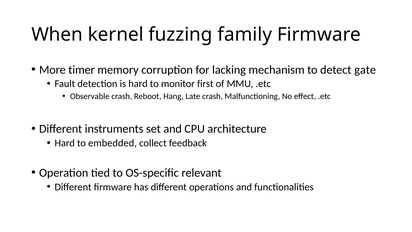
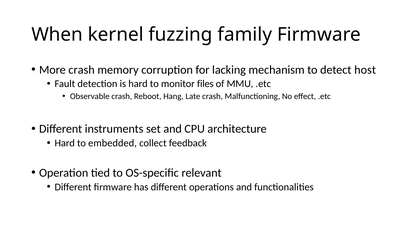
More timer: timer -> crash (82, 70)
gate: gate -> host (365, 70)
first: first -> files (205, 84)
